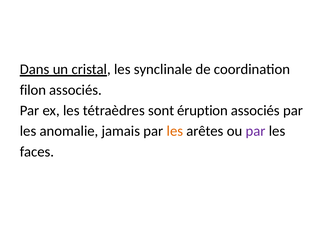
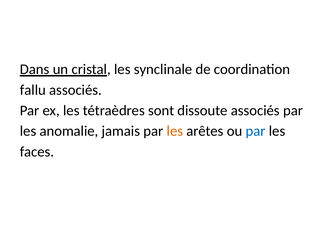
filon: filon -> fallu (33, 90)
éruption: éruption -> dissoute (202, 111)
par colour: purple -> blue (256, 131)
